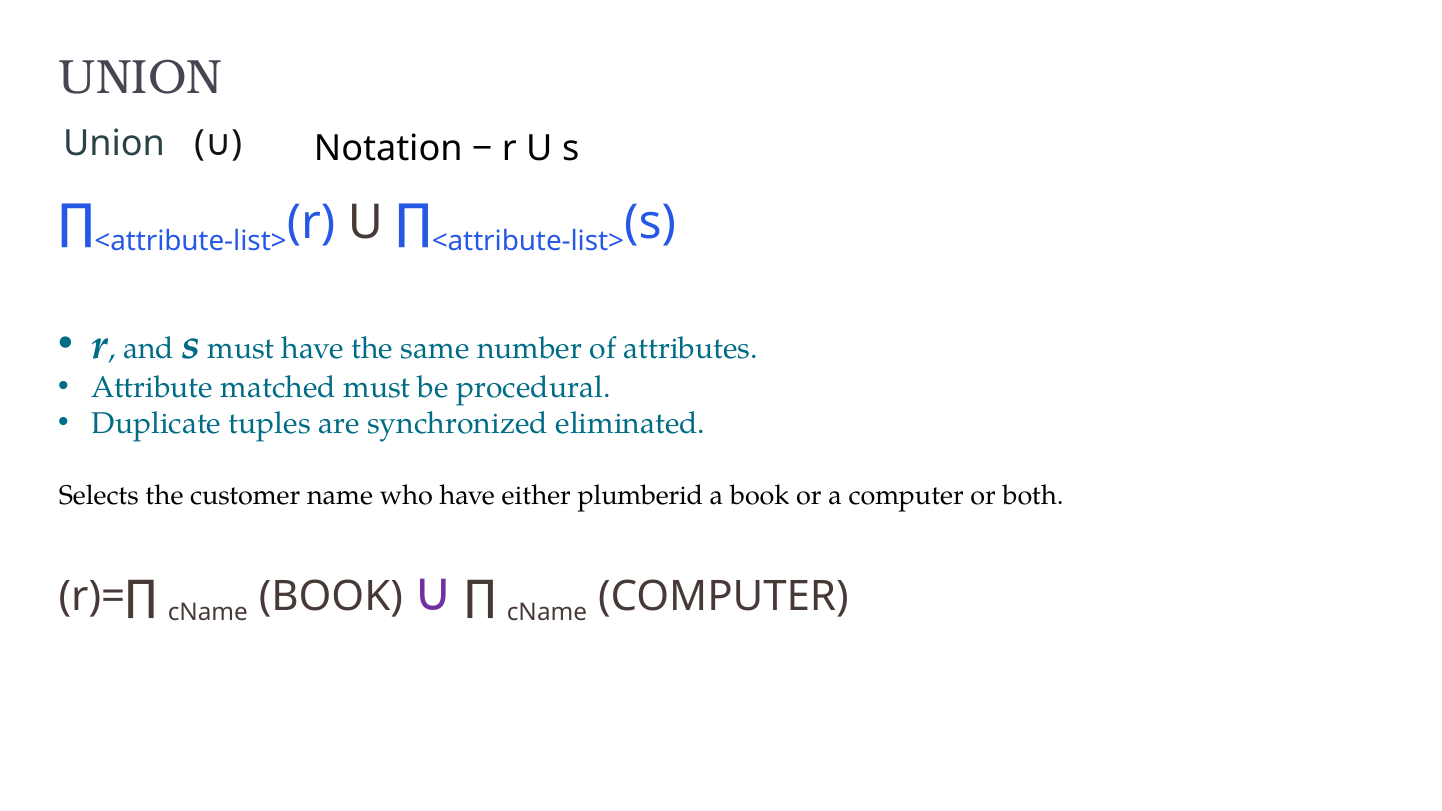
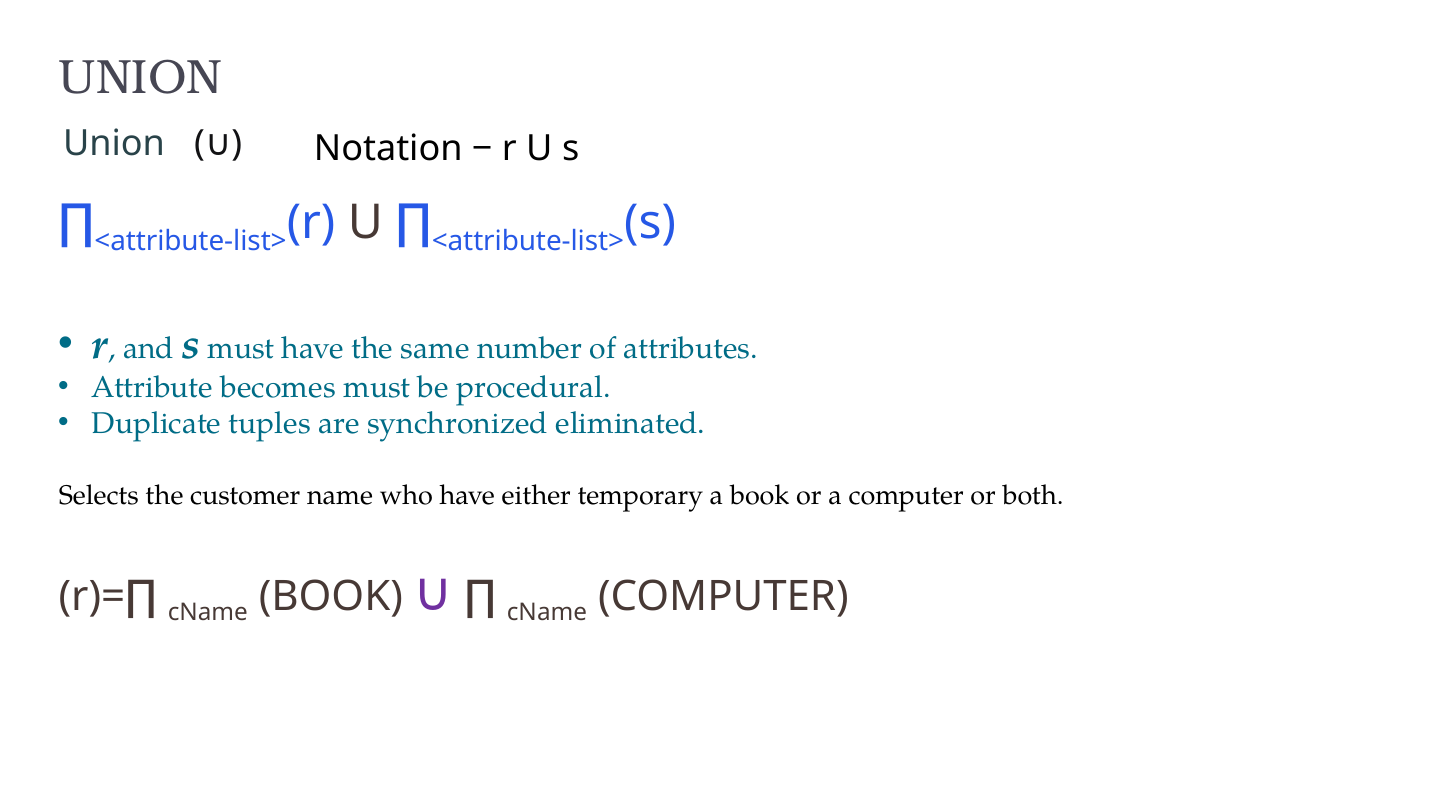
matched: matched -> becomes (278, 387)
plumberid: plumberid -> temporary (640, 496)
